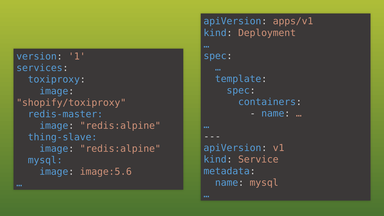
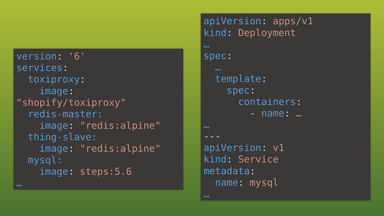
1: 1 -> 6 (77, 57)
image:5.6: image:5.6 -> steps:5.6 (106, 172)
